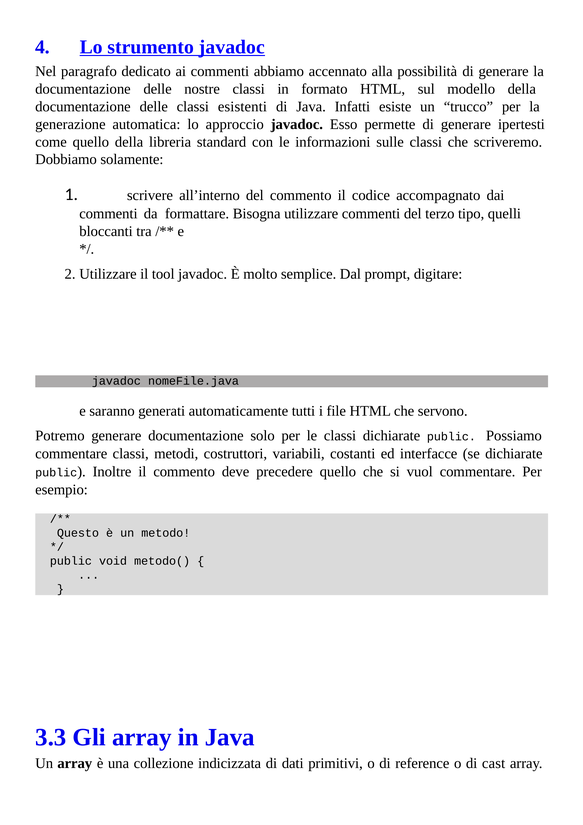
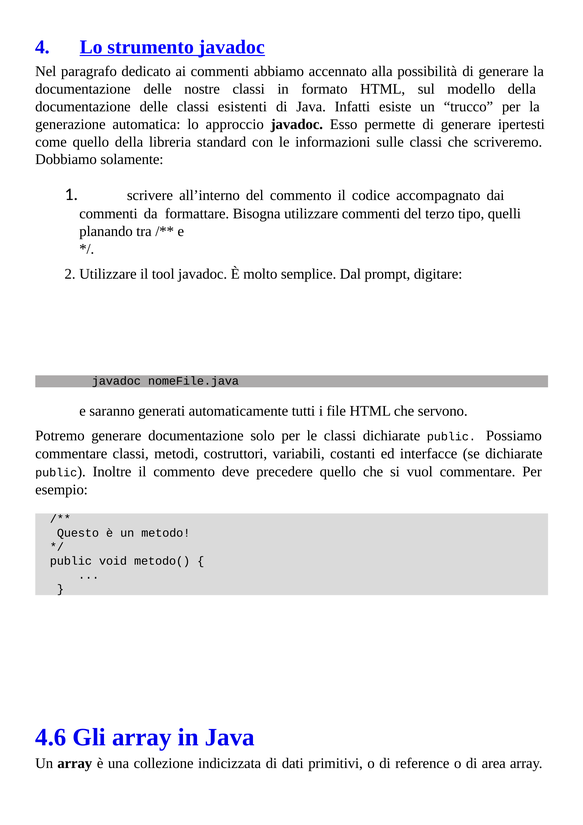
bloccanti: bloccanti -> planando (106, 231)
3.3: 3.3 -> 4.6 (51, 737)
cast: cast -> area (494, 763)
